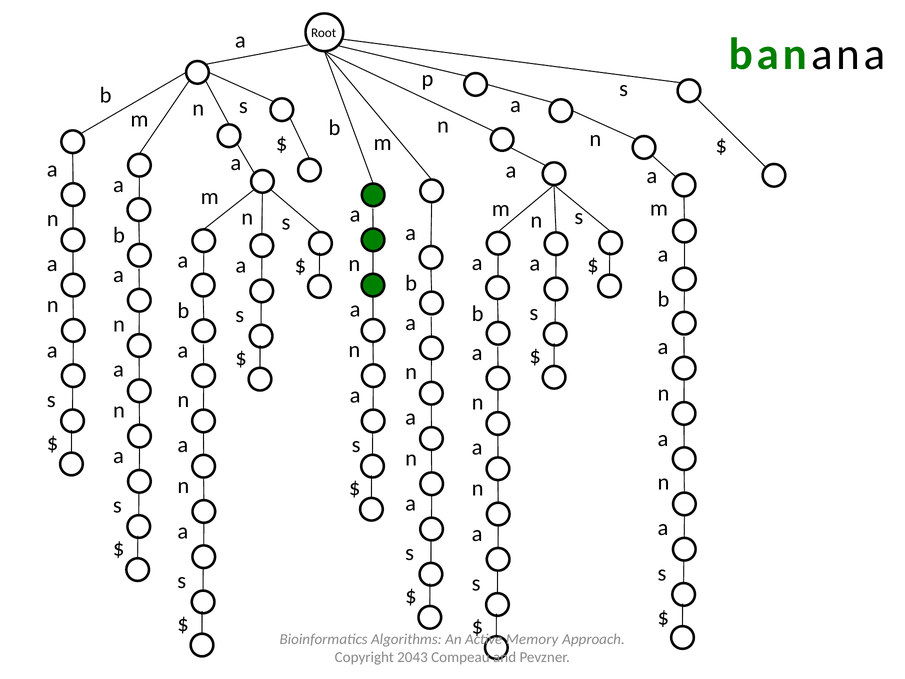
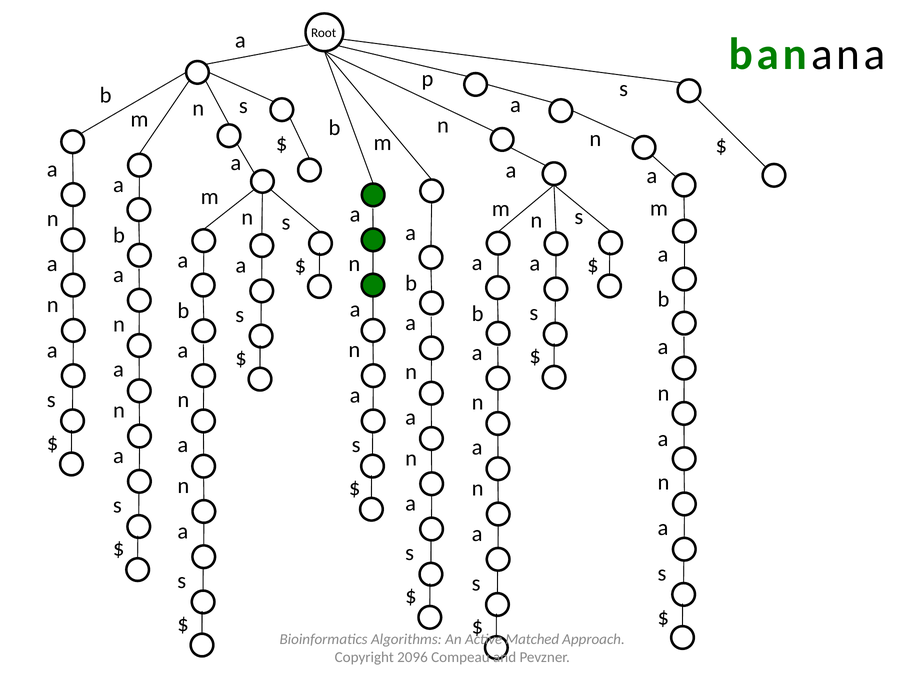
Memory: Memory -> Matched (532, 639)
2043: 2043 -> 2096 (413, 657)
